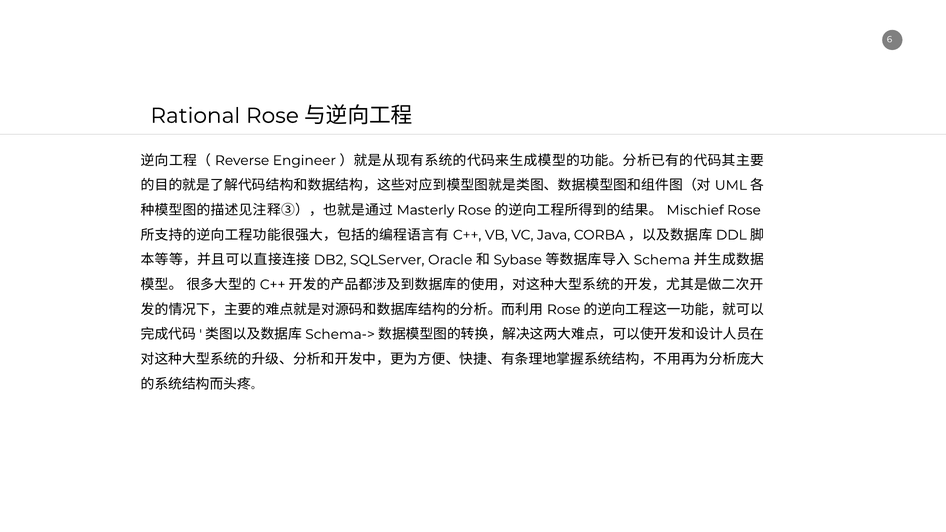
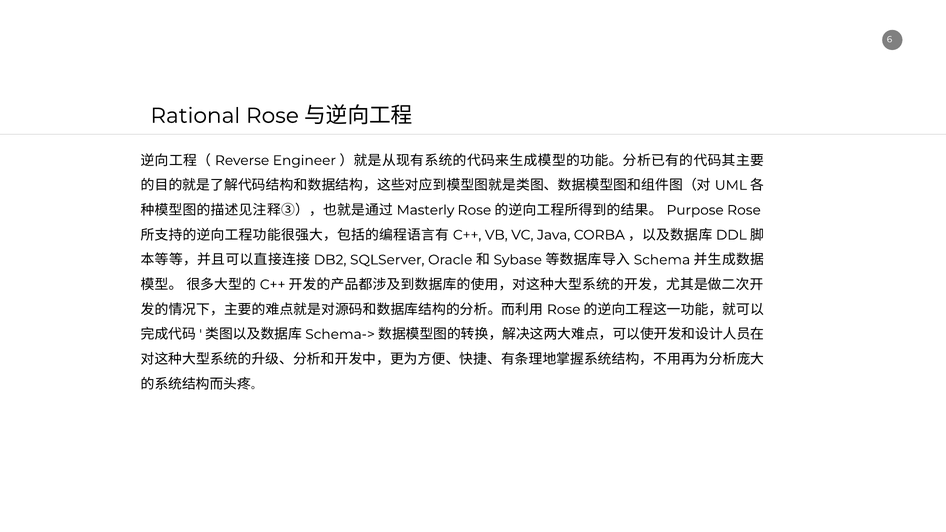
Mischief: Mischief -> Purpose (695, 210)
